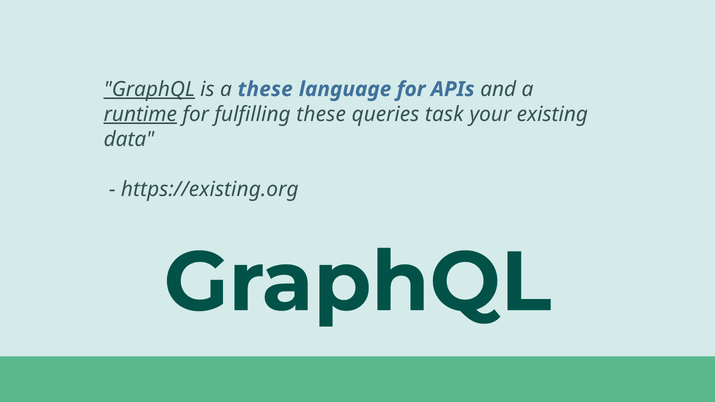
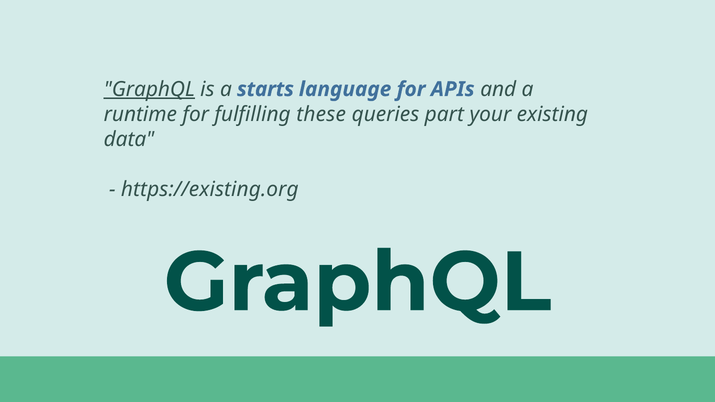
a these: these -> starts (265, 89)
runtime underline: present -> none (140, 114)
task: task -> part (444, 114)
